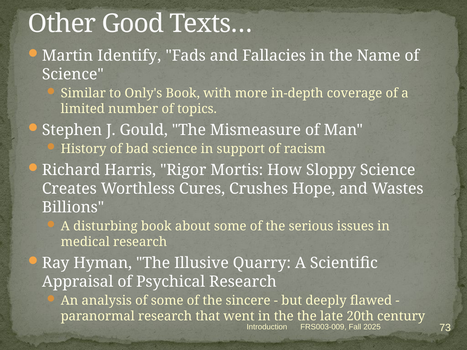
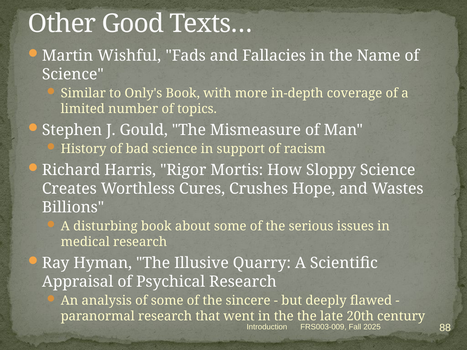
Identify: Identify -> Wishful (129, 56)
73: 73 -> 88 (445, 328)
